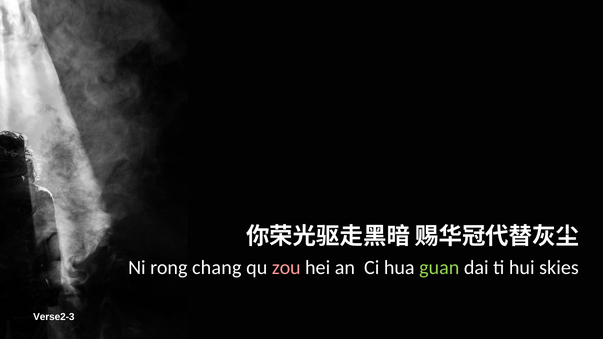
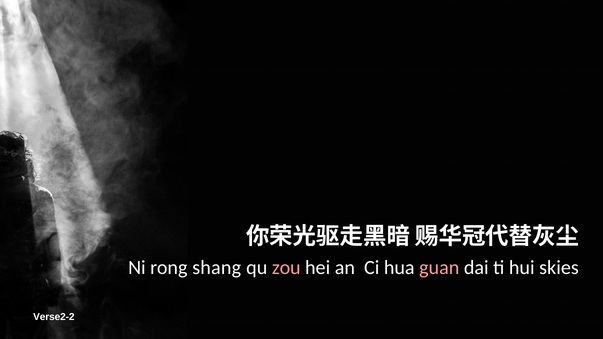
chang: chang -> shang (217, 268)
guan colour: light green -> pink (439, 268)
Verse2-3: Verse2-3 -> Verse2-2 (54, 317)
